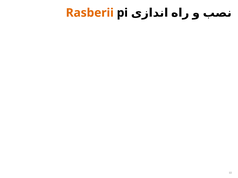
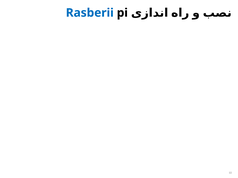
Rasberii colour: orange -> blue (90, 13)
